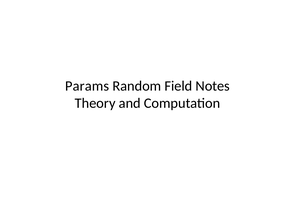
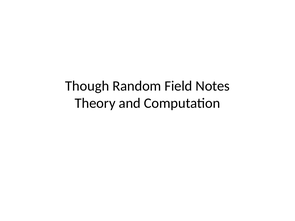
Params: Params -> Though (87, 86)
